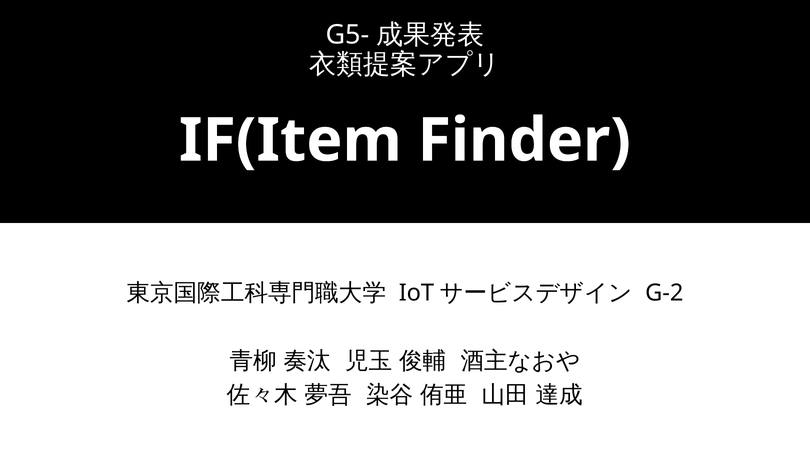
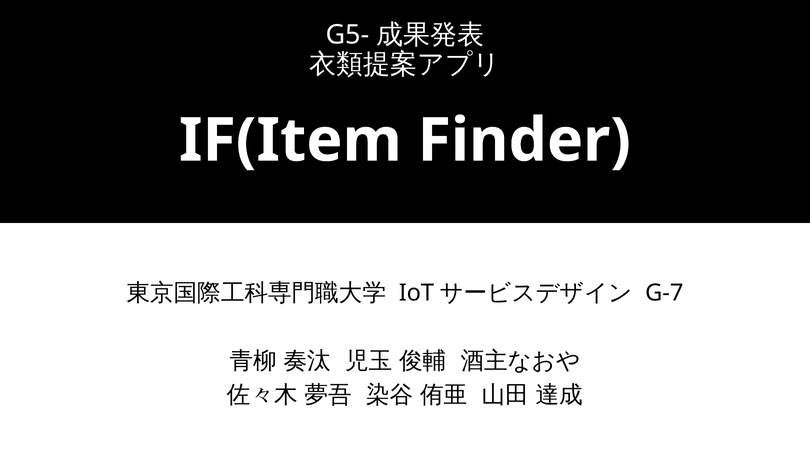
G-2: G-2 -> G-7 (664, 293)
